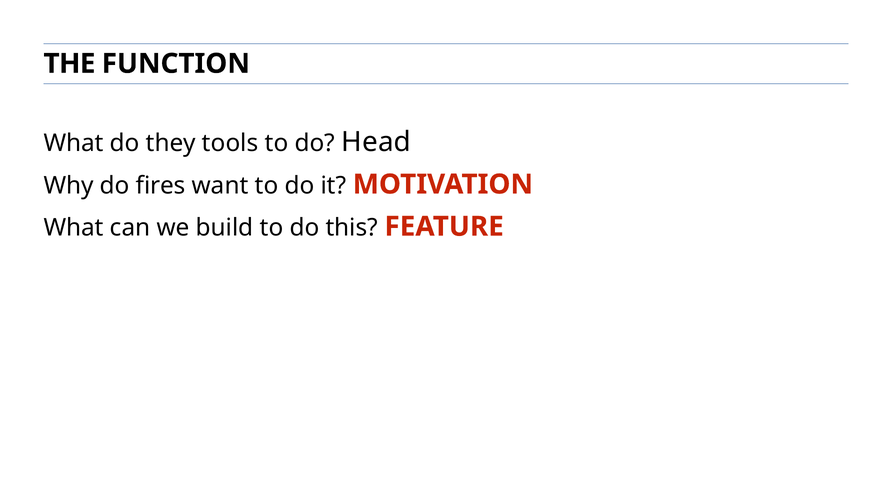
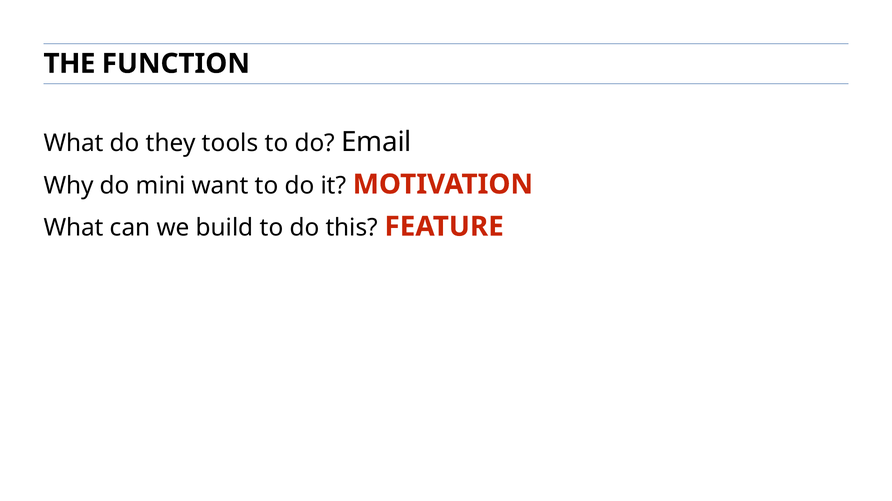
Head: Head -> Email (376, 142)
fires: fires -> mini (161, 185)
